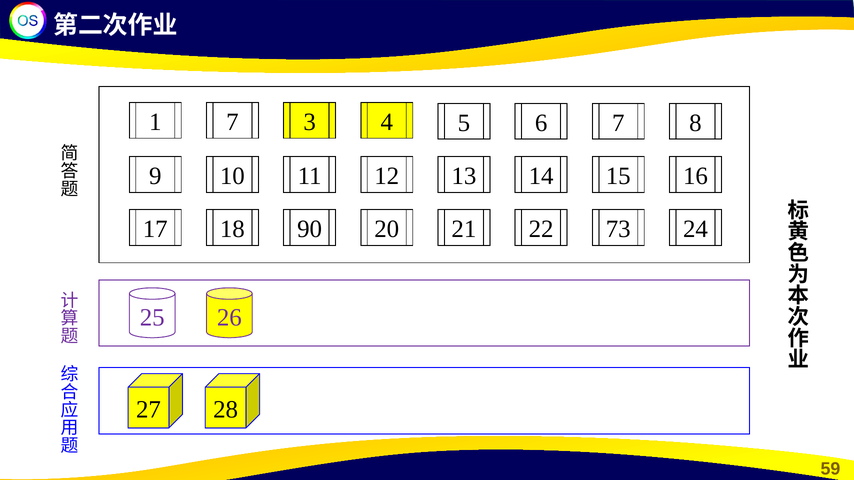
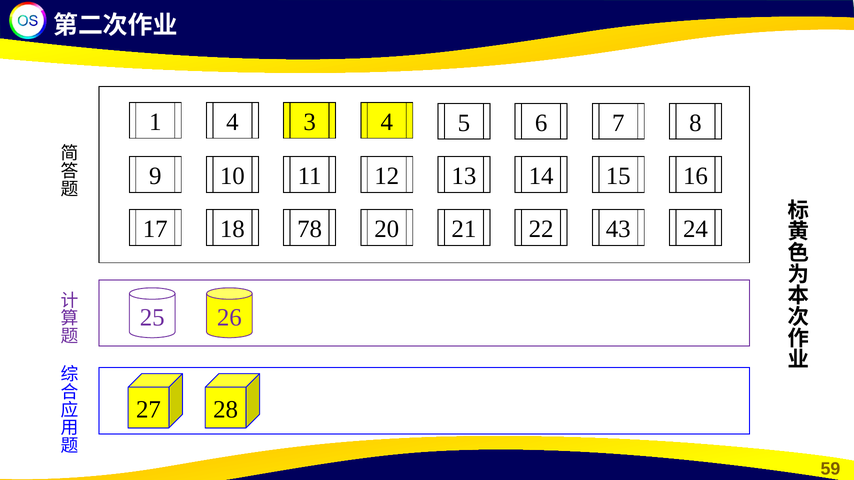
1 7: 7 -> 4 (232, 122)
90: 90 -> 78 (310, 229)
73: 73 -> 43 (618, 229)
